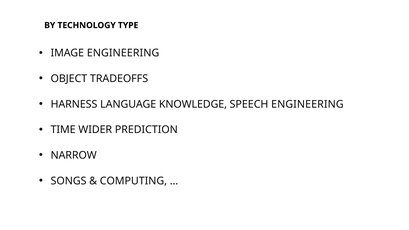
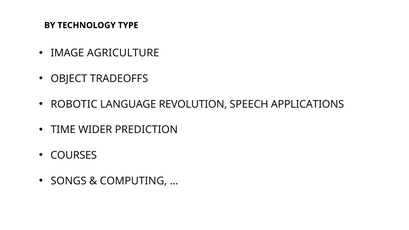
IMAGE ENGINEERING: ENGINEERING -> AGRICULTURE (123, 53)
HARNESS: HARNESS -> ROBOTIC (74, 104)
KNOWLEDGE: KNOWLEDGE -> REVOLUTION (193, 104)
SPEECH ENGINEERING: ENGINEERING -> APPLICATIONS (307, 104)
NARROW: NARROW -> COURSES (74, 155)
